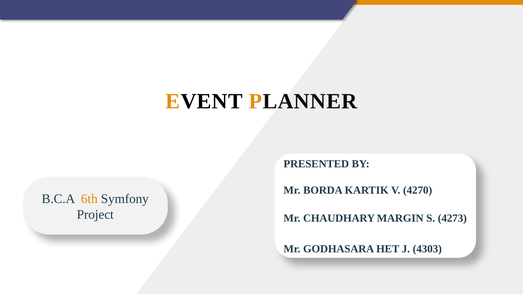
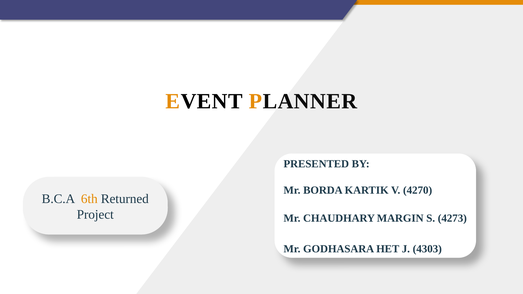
Symfony: Symfony -> Returned (125, 199)
